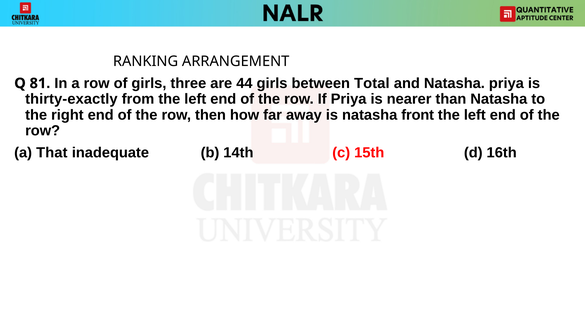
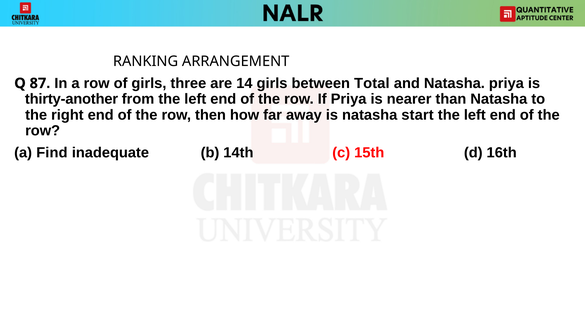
81: 81 -> 87 (38, 83)
44: 44 -> 14 (244, 83)
thirty-exactly: thirty-exactly -> thirty-another (72, 99)
front: front -> start (418, 115)
That: That -> Find (52, 153)
